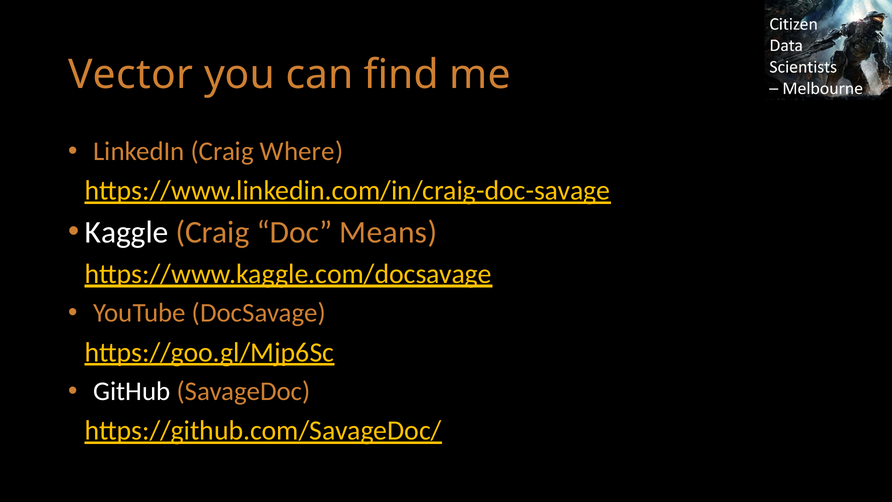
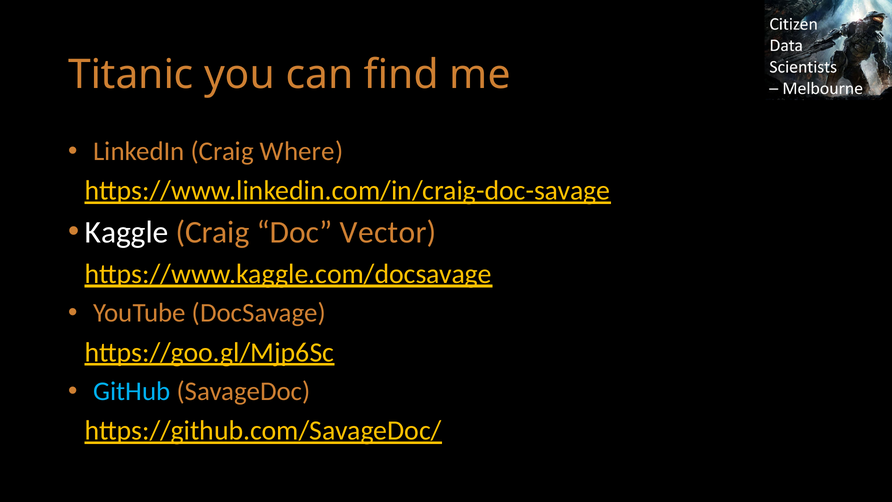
Vector: Vector -> Titanic (131, 75)
Means: Means -> Vector (388, 232)
GitHub colour: white -> light blue (132, 391)
